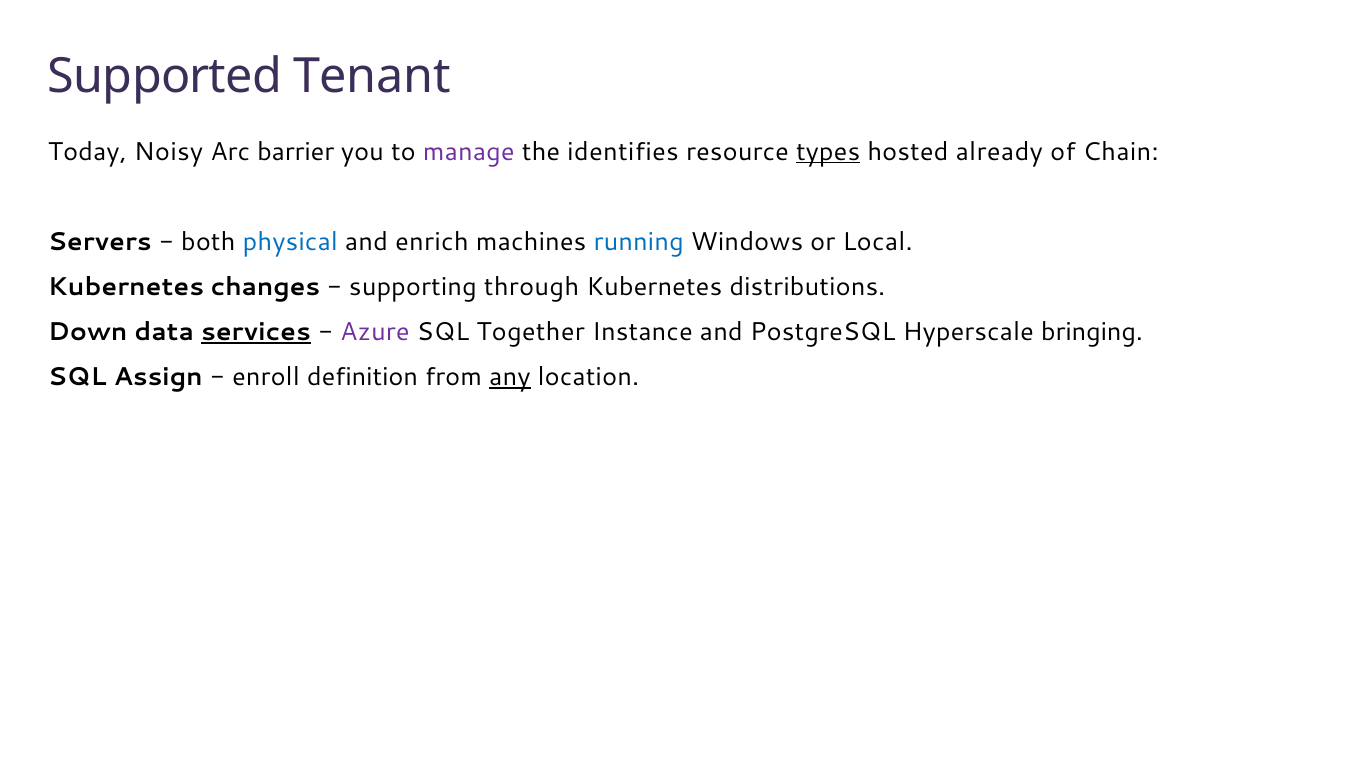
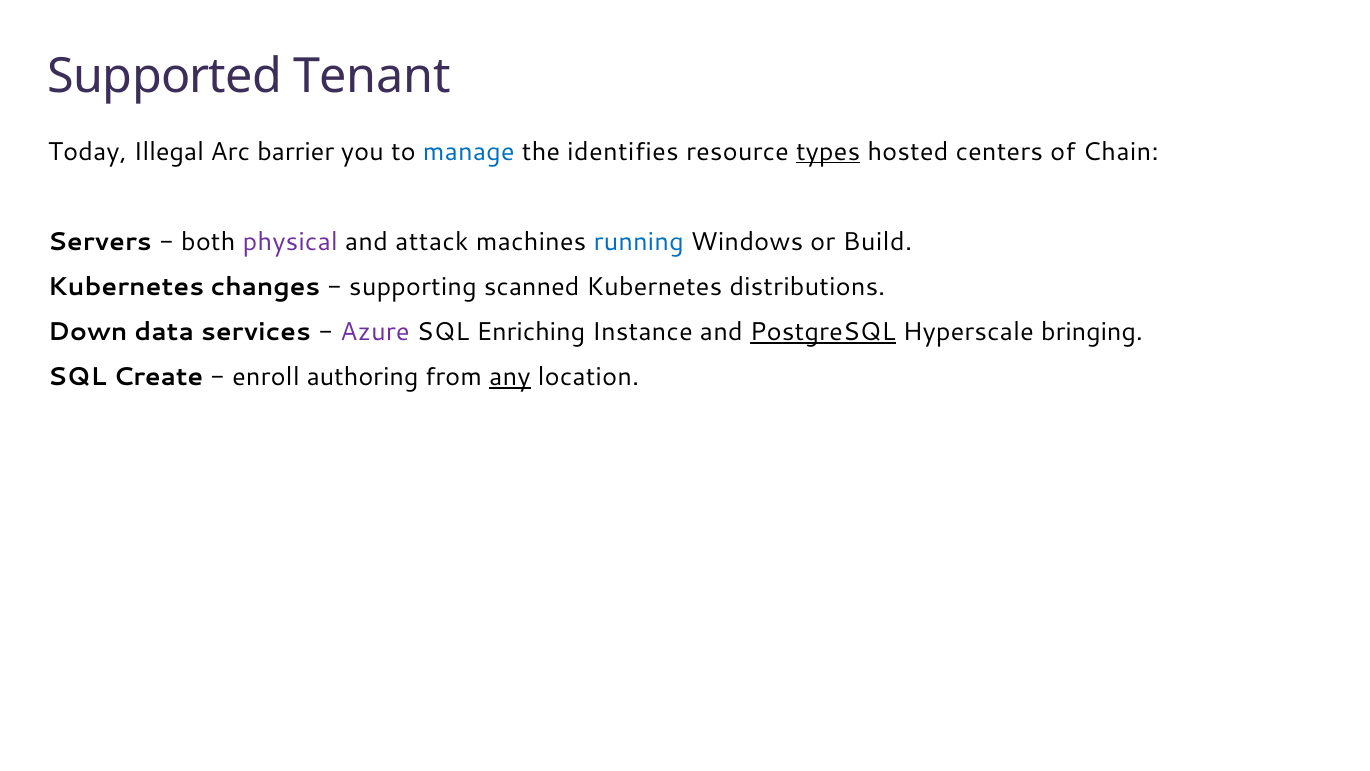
Noisy: Noisy -> Illegal (169, 151)
manage colour: purple -> blue (469, 151)
already: already -> centers (999, 151)
physical colour: blue -> purple (290, 242)
enrich: enrich -> attack (432, 242)
Local: Local -> Build (878, 242)
through: through -> scanned (532, 287)
services underline: present -> none (256, 332)
Together: Together -> Enriching (531, 332)
PostgreSQL underline: none -> present (823, 332)
Assign: Assign -> Create (158, 377)
definition: definition -> authoring (363, 377)
